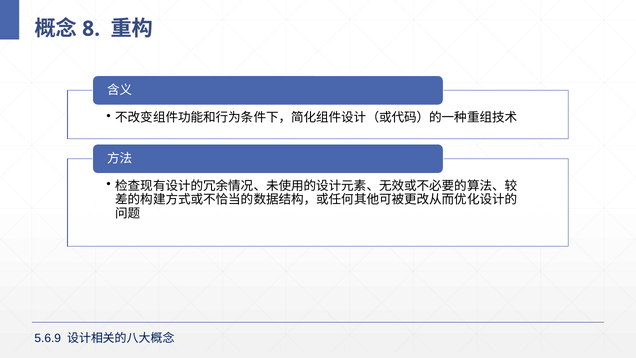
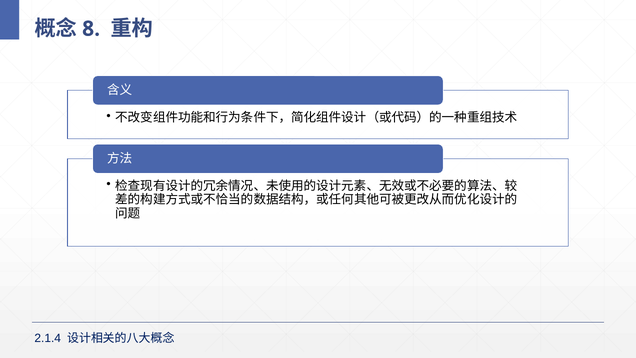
5.6.9: 5.6.9 -> 2.1.4 (48, 338)
